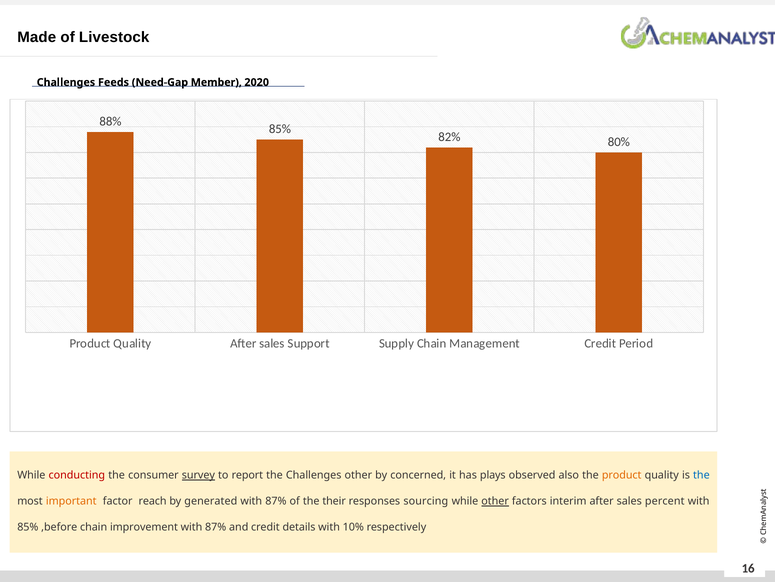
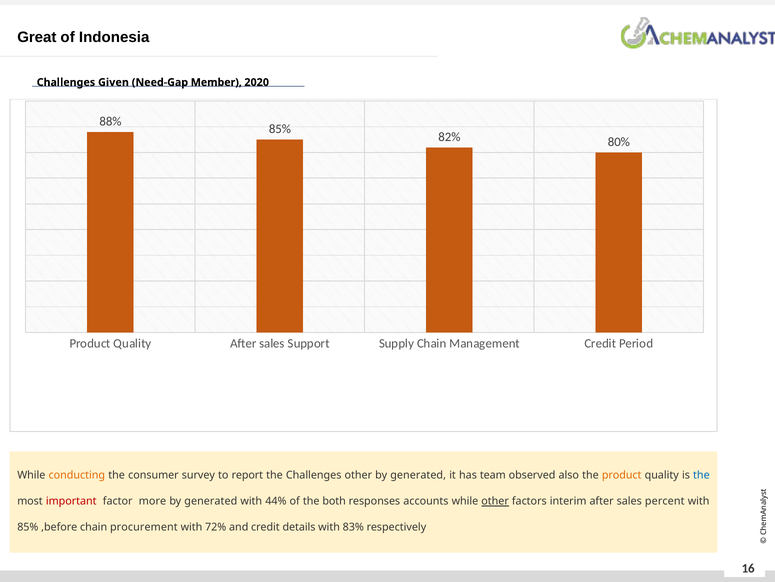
Made: Made -> Great (37, 37)
Livestock: Livestock -> Indonesia (114, 37)
Feeds: Feeds -> Given (113, 82)
conducting colour: red -> orange (77, 475)
survey underline: present -> none (198, 475)
concerned: concerned -> generated (418, 475)
plays: plays -> team (493, 475)
important colour: orange -> red (71, 501)
reach: reach -> more (152, 501)
87%: 87% -> 44% (276, 501)
their: their -> both (334, 501)
sourcing: sourcing -> accounts (426, 501)
improvement: improvement -> procurement (144, 527)
87%: 87% -> 72% (216, 527)
10%: 10% -> 83% (353, 527)
